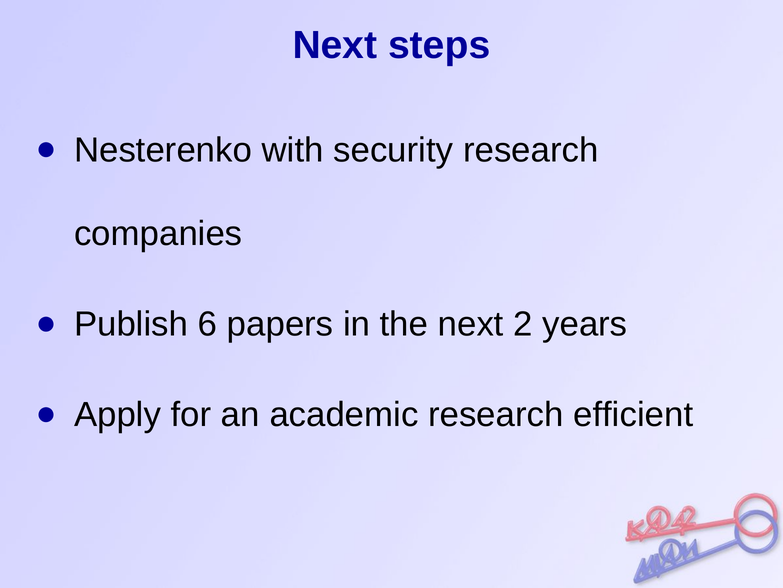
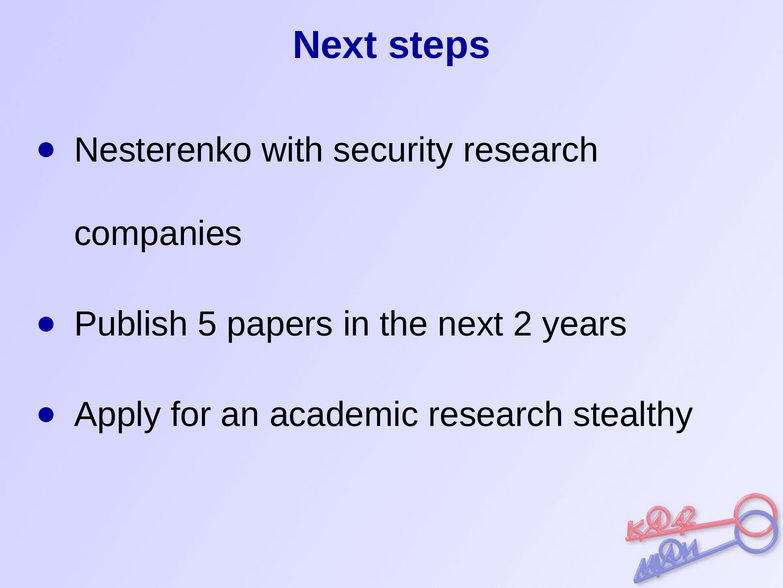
6: 6 -> 5 (207, 324)
efficient: efficient -> stealthy (633, 414)
